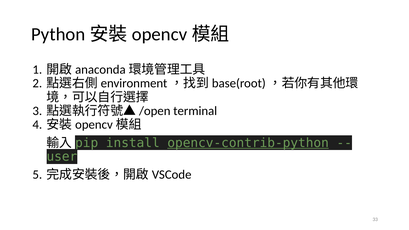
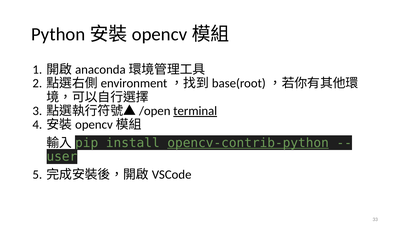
terminal underline: none -> present (195, 111)
